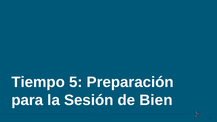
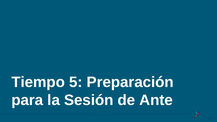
Bien: Bien -> Ante (156, 100)
